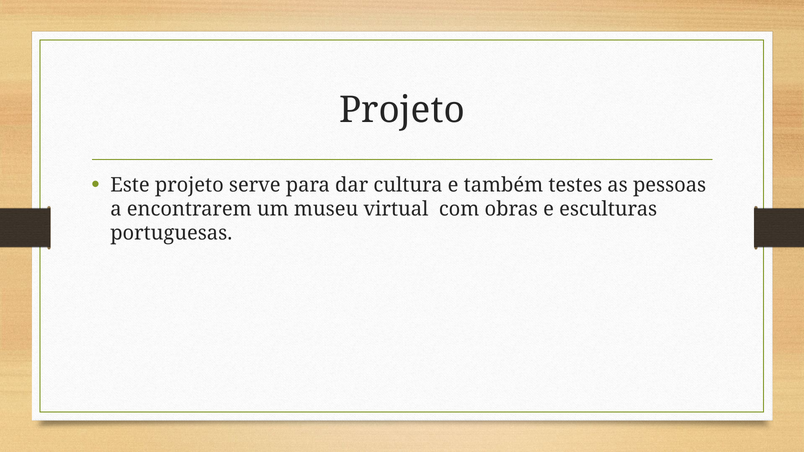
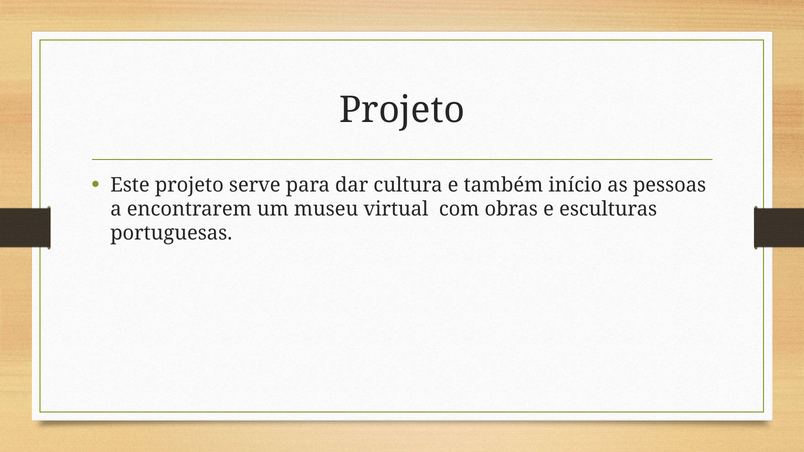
testes: testes -> início (575, 185)
